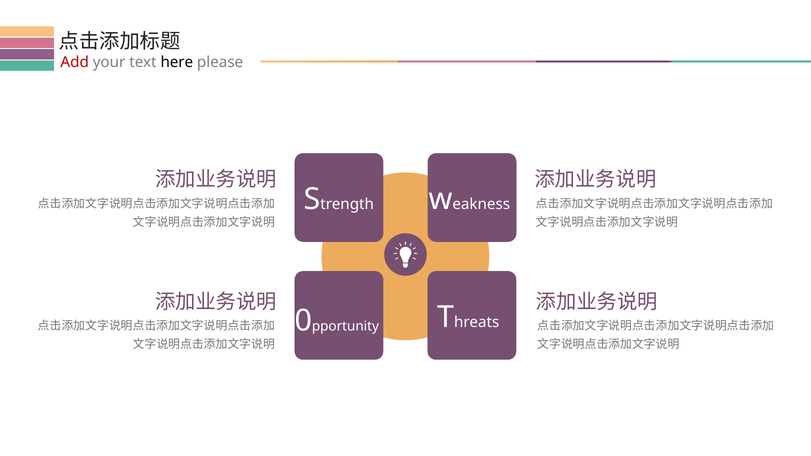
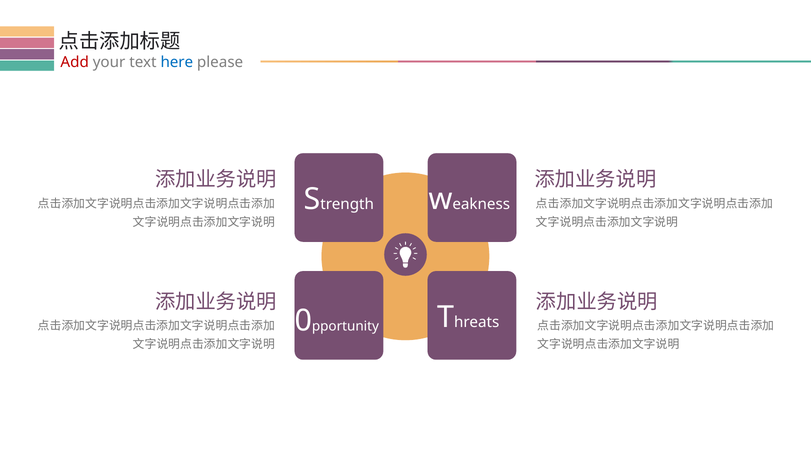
here colour: black -> blue (177, 62)
